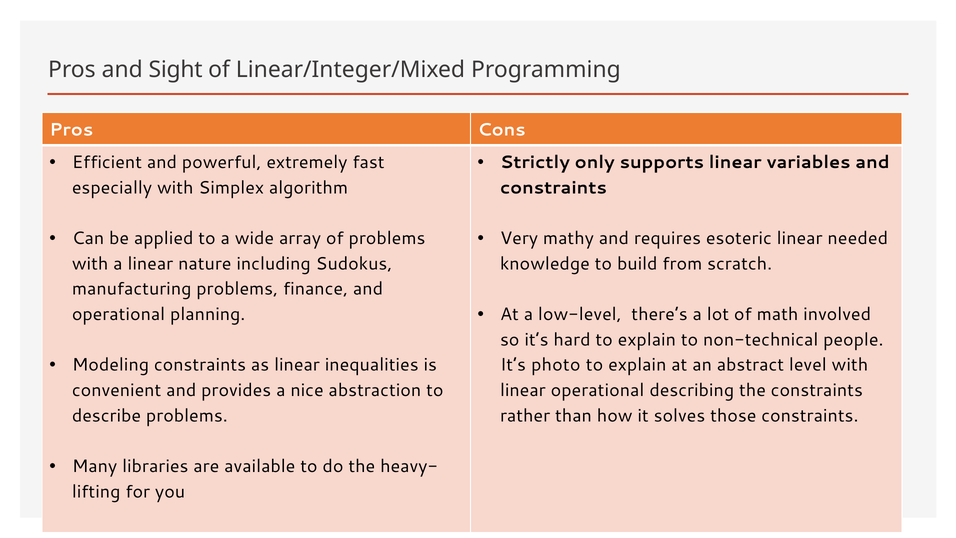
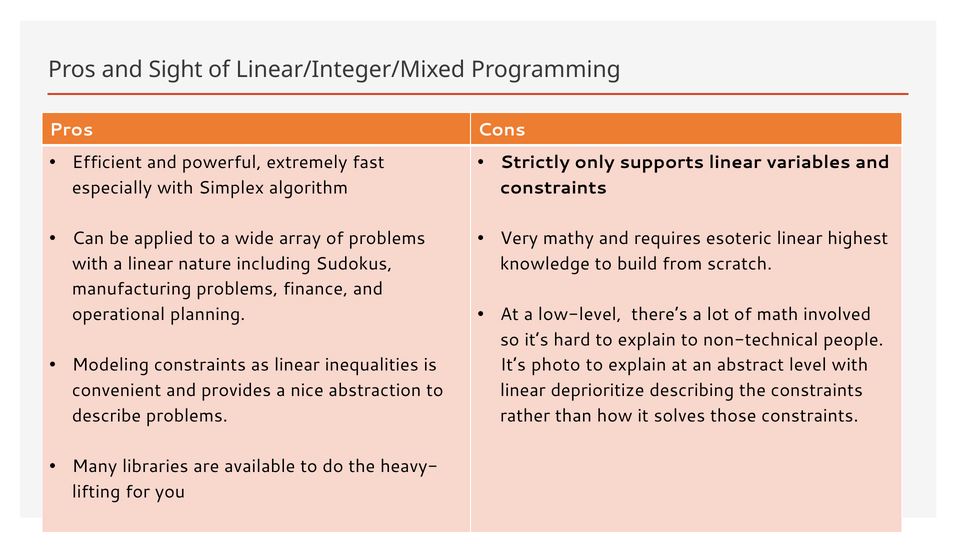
needed: needed -> highest (858, 238)
linear operational: operational -> deprioritize (598, 390)
